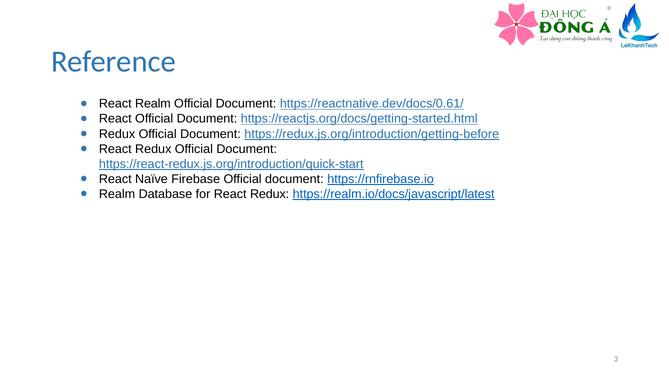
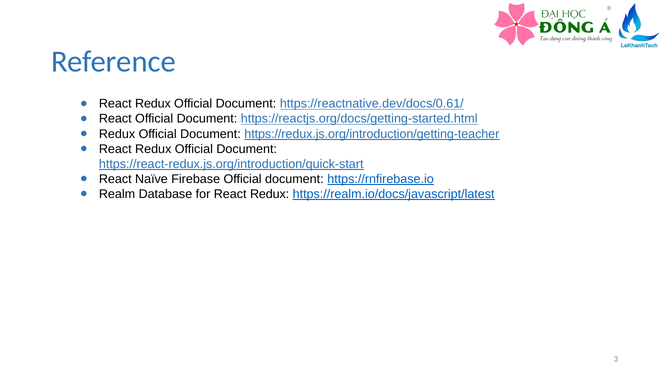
Realm: Realm -> Redux (153, 104)
https://redux.js.org/introduction/getting-before: https://redux.js.org/introduction/getting-before -> https://redux.js.org/introduction/getting-teacher (372, 134)
